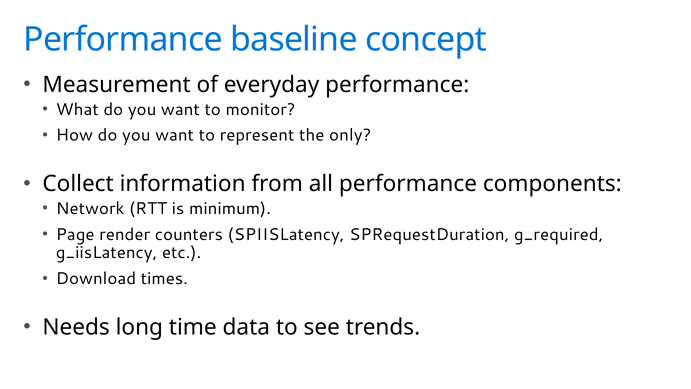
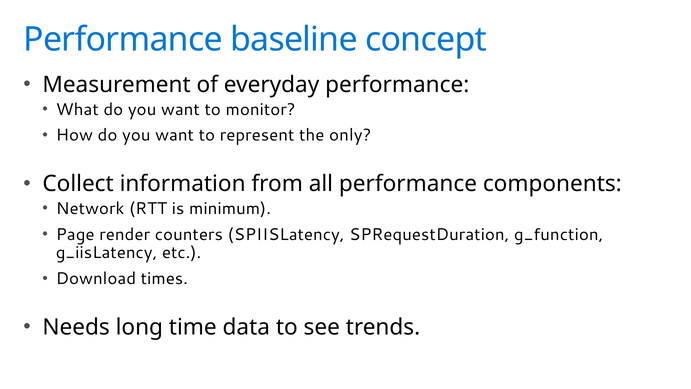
g_required: g_required -> g_function (559, 234)
